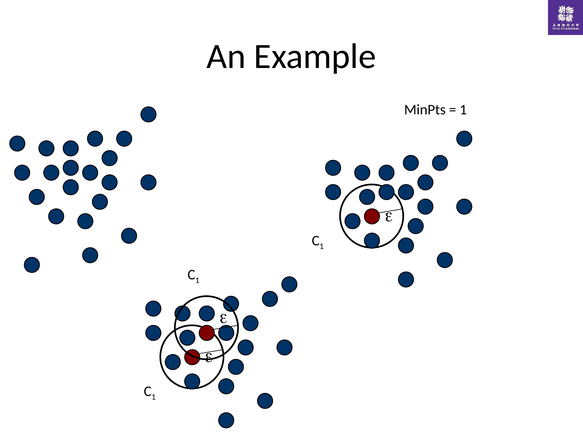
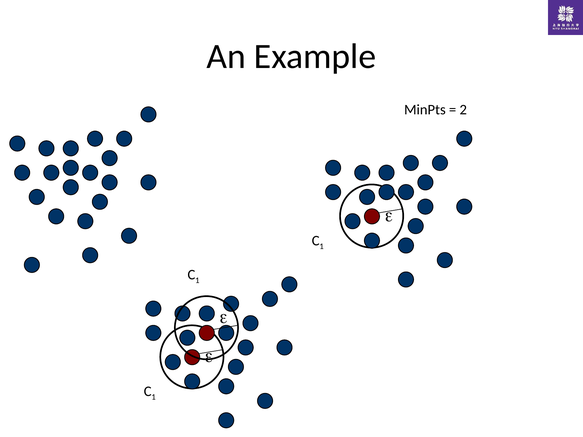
1: 1 -> 2 (463, 110)
